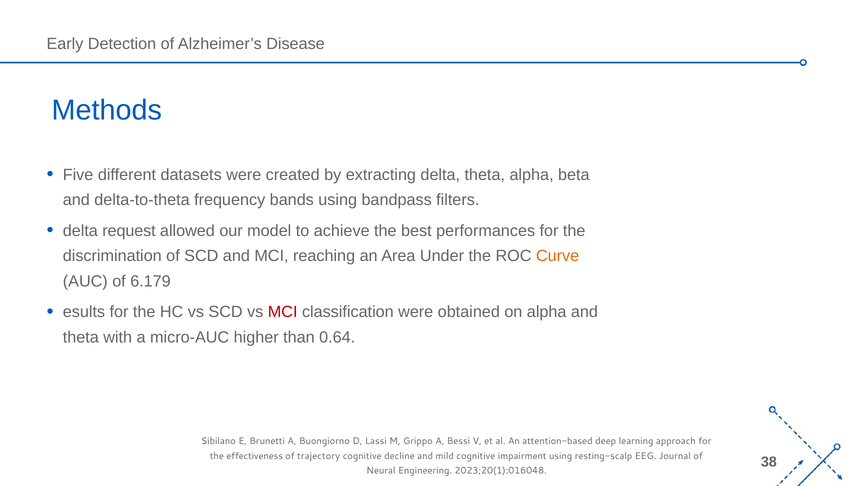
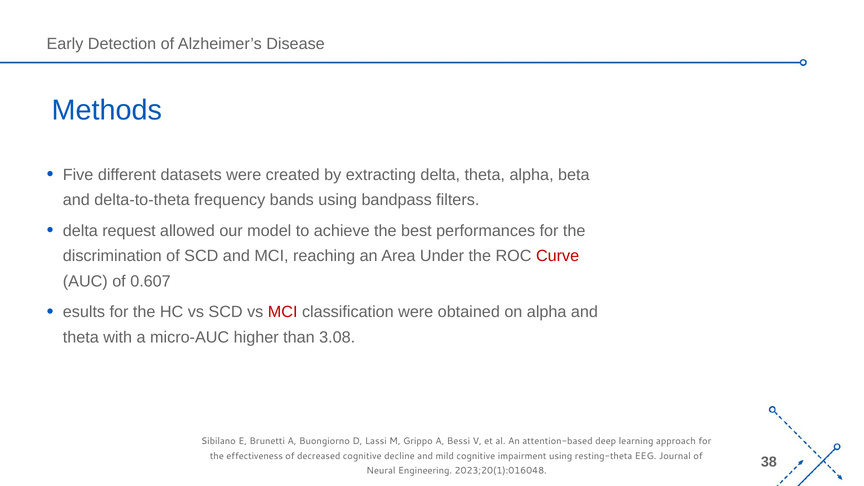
Curve colour: orange -> red (558, 256)
6.179: 6.179 -> 0.607 (151, 281)
0.64: 0.64 -> 3.08 (337, 337)
trajectory: trajectory -> decreased (319, 456)
resting-scalp: resting-scalp -> resting-theta (604, 456)
